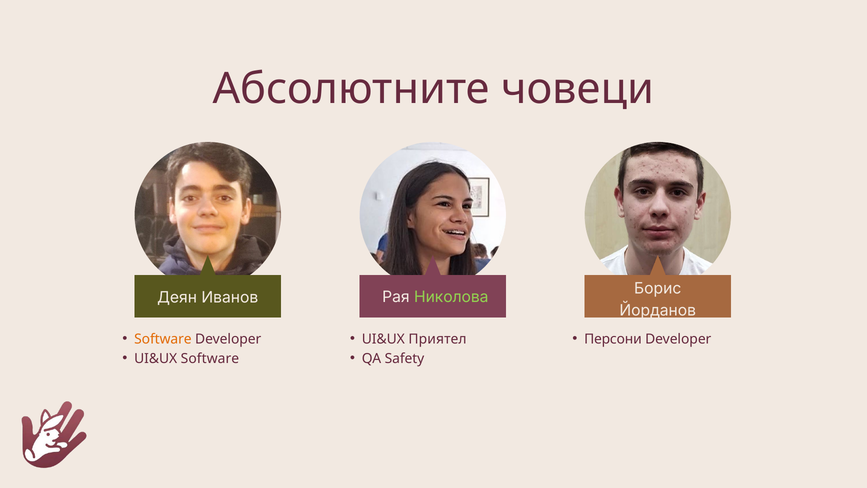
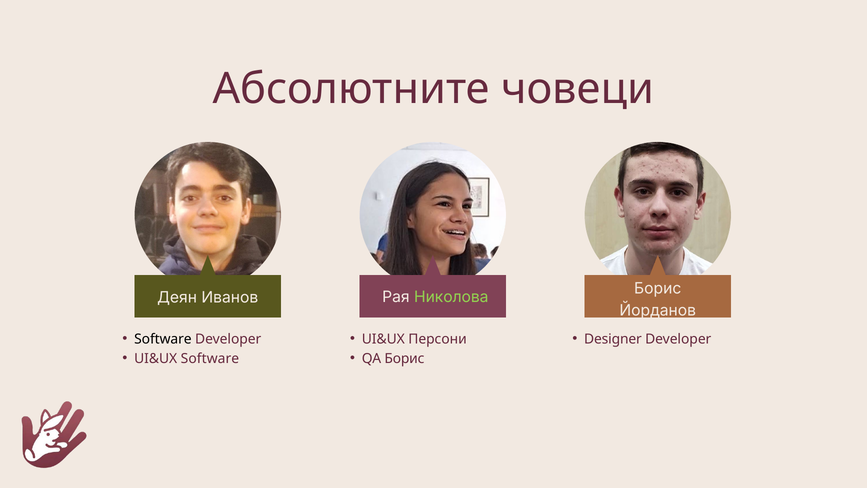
Software colour: orange -> black (163, 339)
Приятел: Приятел -> Персони (438, 339)
Персони: Персони -> Designer (613, 339)
QA Safety: Safety -> Борис (404, 358)
